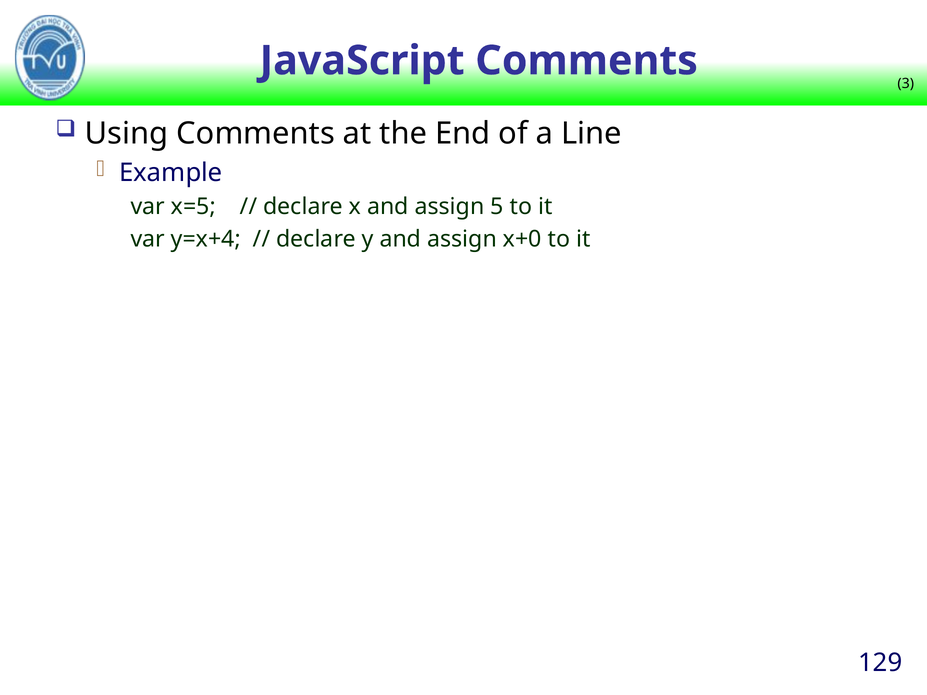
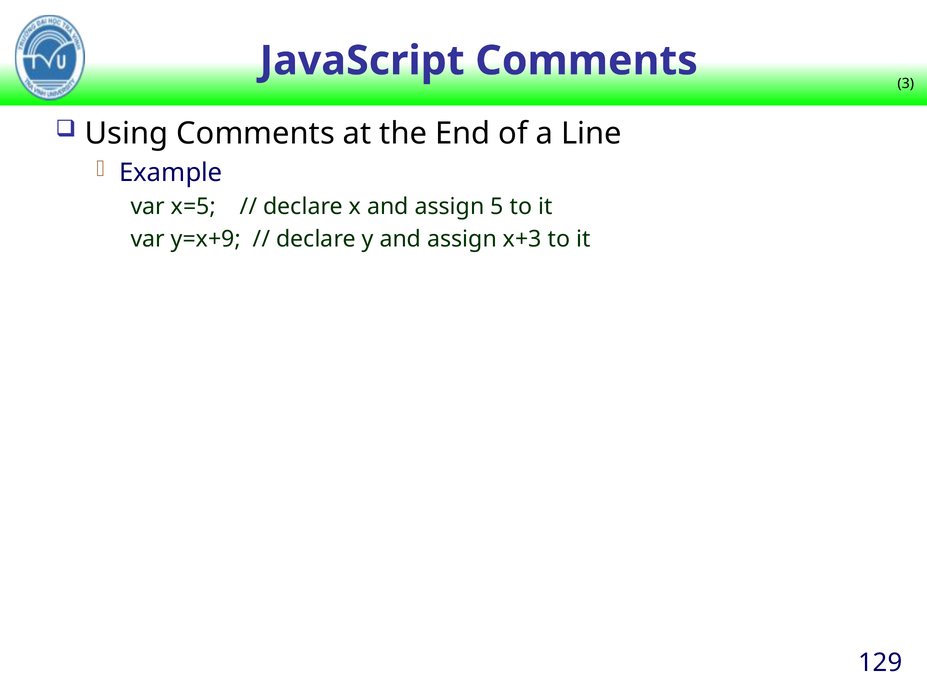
y=x+4: y=x+4 -> y=x+9 (206, 239)
x+0: x+0 -> x+3 (522, 239)
